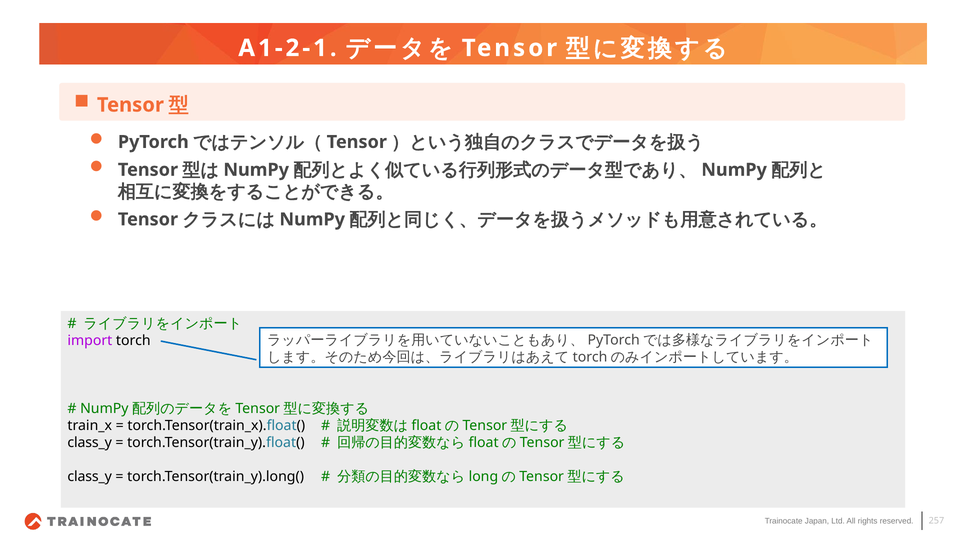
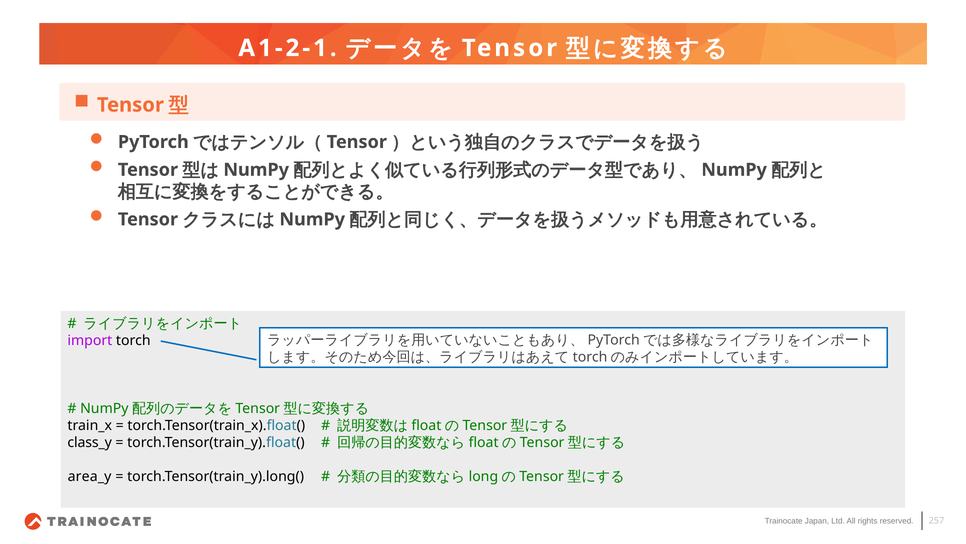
class_y: class_y -> area_y (90, 476)
